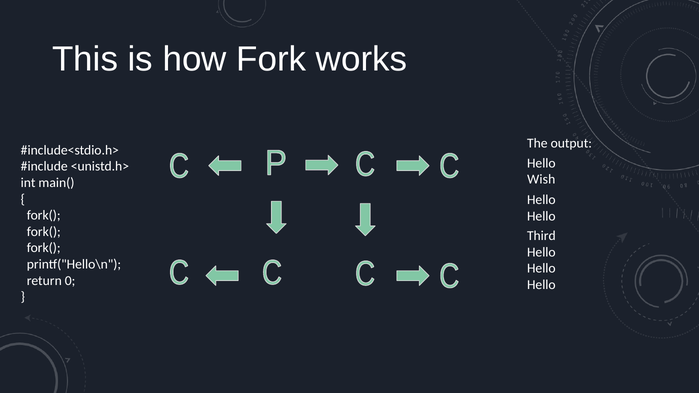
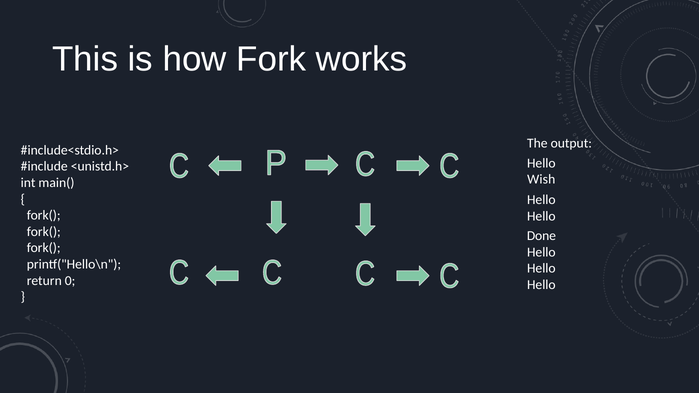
Third: Third -> Done (541, 236)
